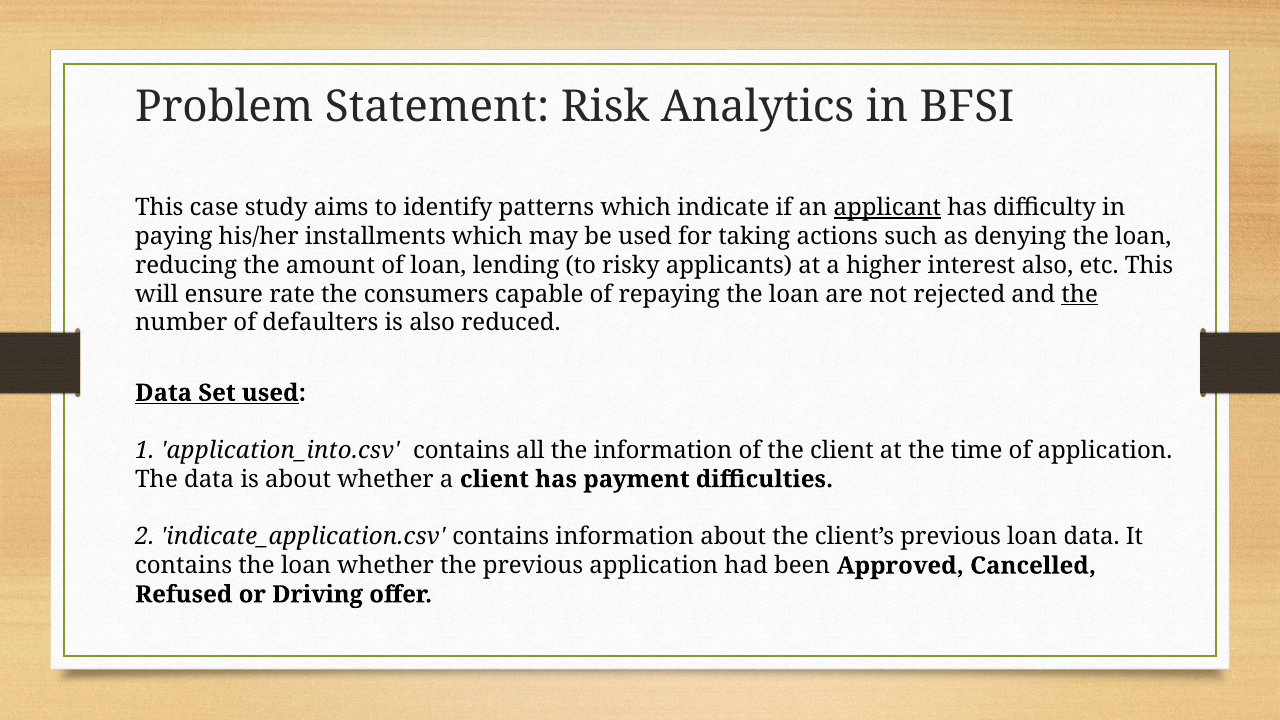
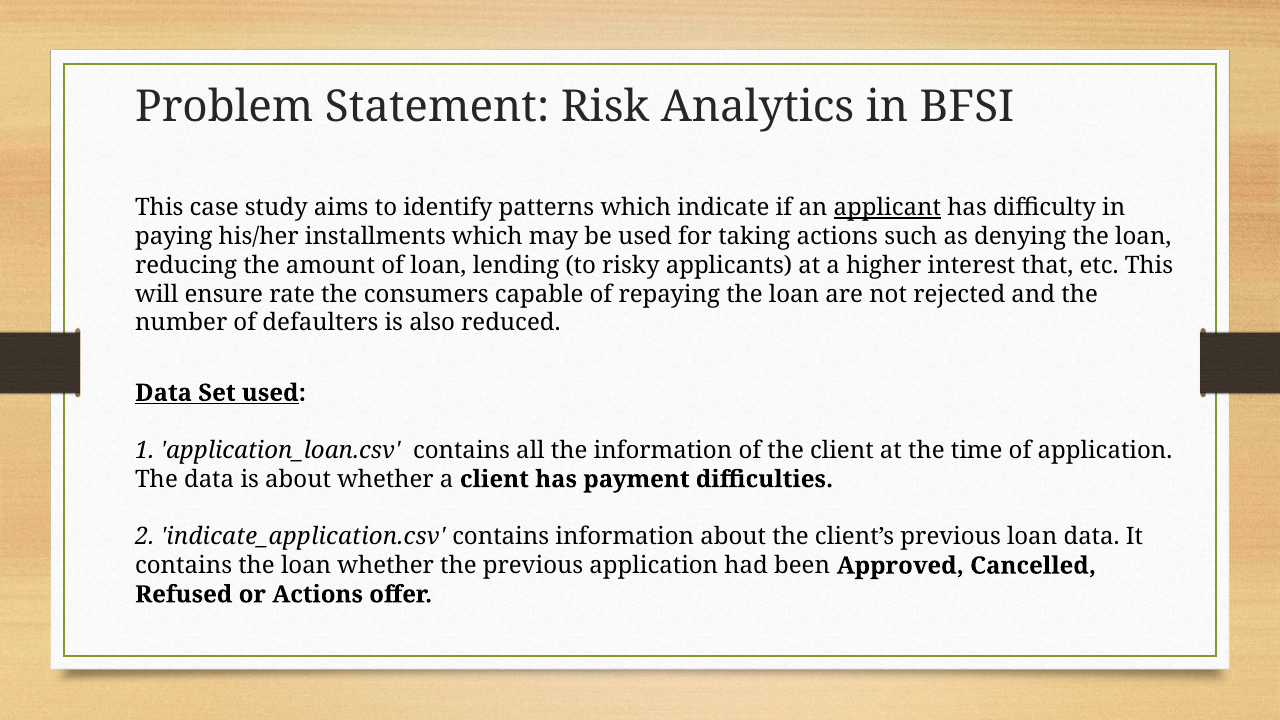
interest also: also -> that (1047, 265)
the underline: present -> none (1080, 294)
application_into.csv: application_into.csv -> application_loan.csv (281, 450)
or Driving: Driving -> Actions (318, 594)
